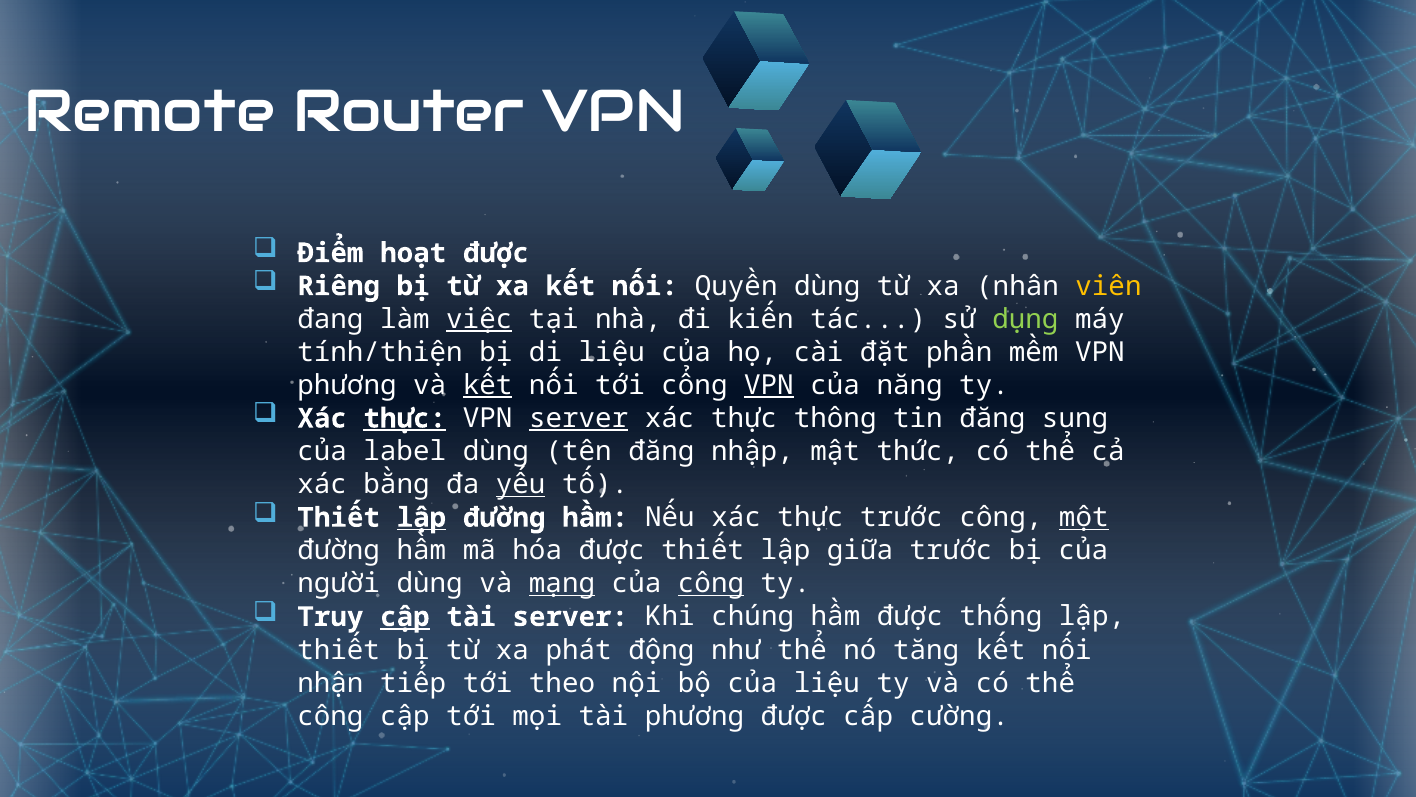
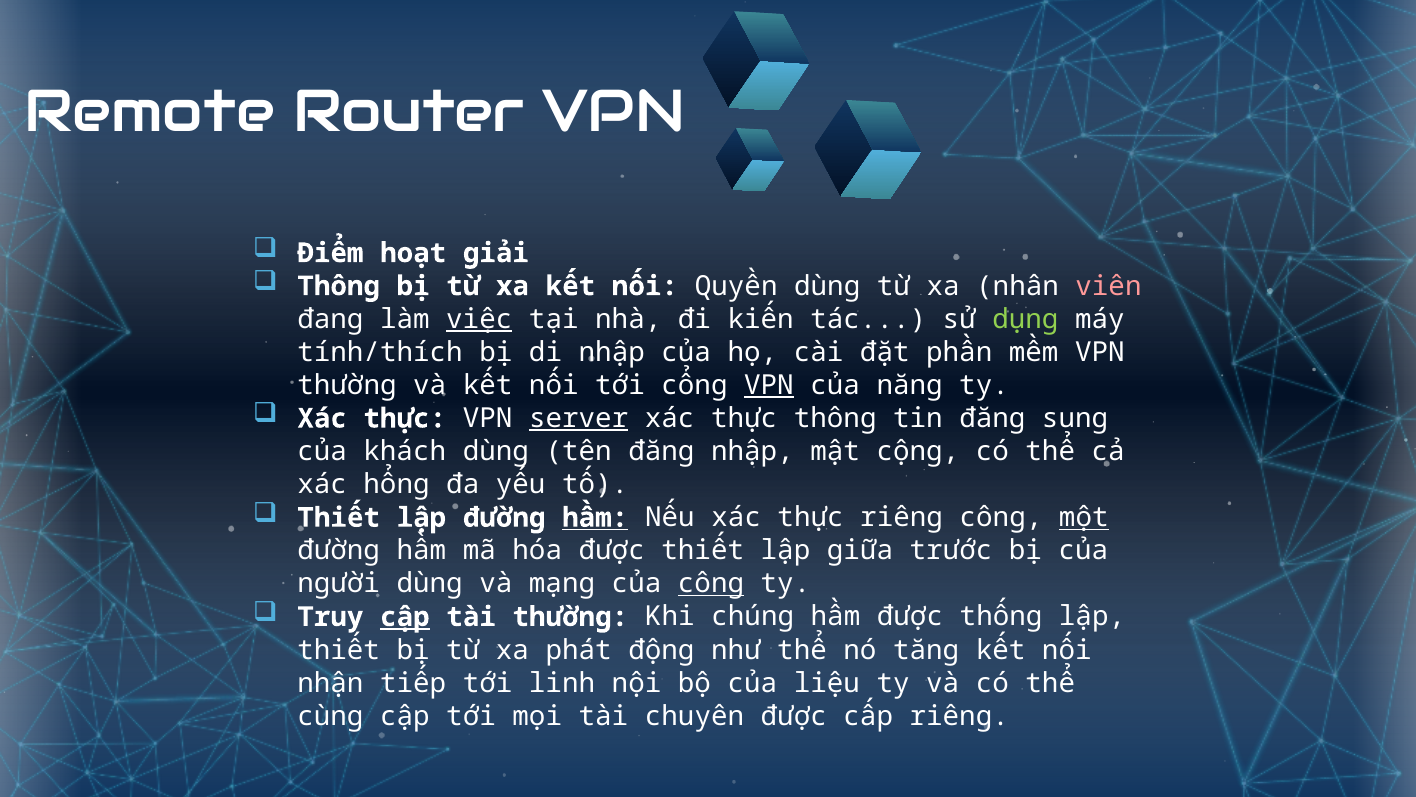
hoạt được: được -> giải (496, 253)
Riêng: Riêng -> Thông (339, 286)
viên colour: yellow -> pink (1108, 286)
tính/thiện: tính/thiện -> tính/thích (380, 352)
di liệu: liệu -> nhập (612, 352)
phương: phương -> thường (347, 385)
kết underline: present -> none (488, 385)
thực underline: present -> none (405, 418)
label: label -> khách (405, 451)
thức: thức -> cộng (918, 451)
bằng: bằng -> hổng (396, 484)
yếu underline: present -> none (521, 484)
lập underline: present -> none (421, 517)
hầm underline: none -> present (595, 517)
thực trước: trước -> riêng (902, 517)
mạng underline: present -> none (562, 583)
tài server: server -> thường (570, 617)
theo: theo -> linh (562, 683)
công: công -> cùng (330, 716)
tài phương: phương -> chuyên (695, 716)
cấp cường: cường -> riêng (959, 716)
